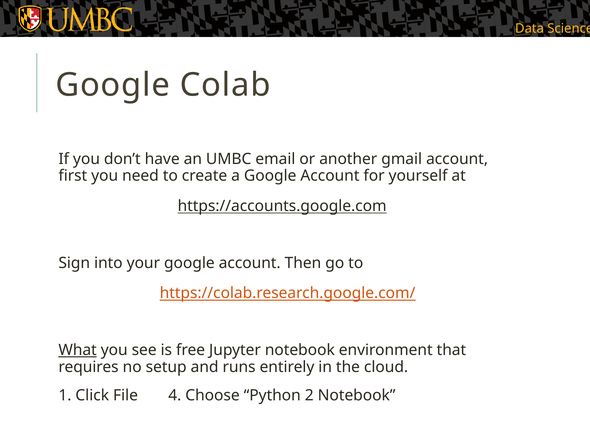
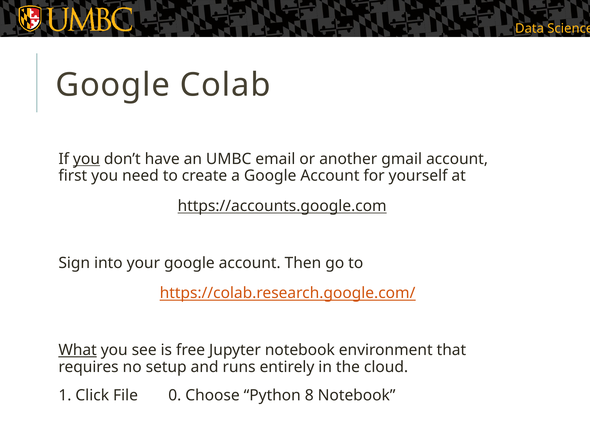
you underline: none -> present (86, 159)
4: 4 -> 0 (175, 395)
2: 2 -> 8 (309, 395)
